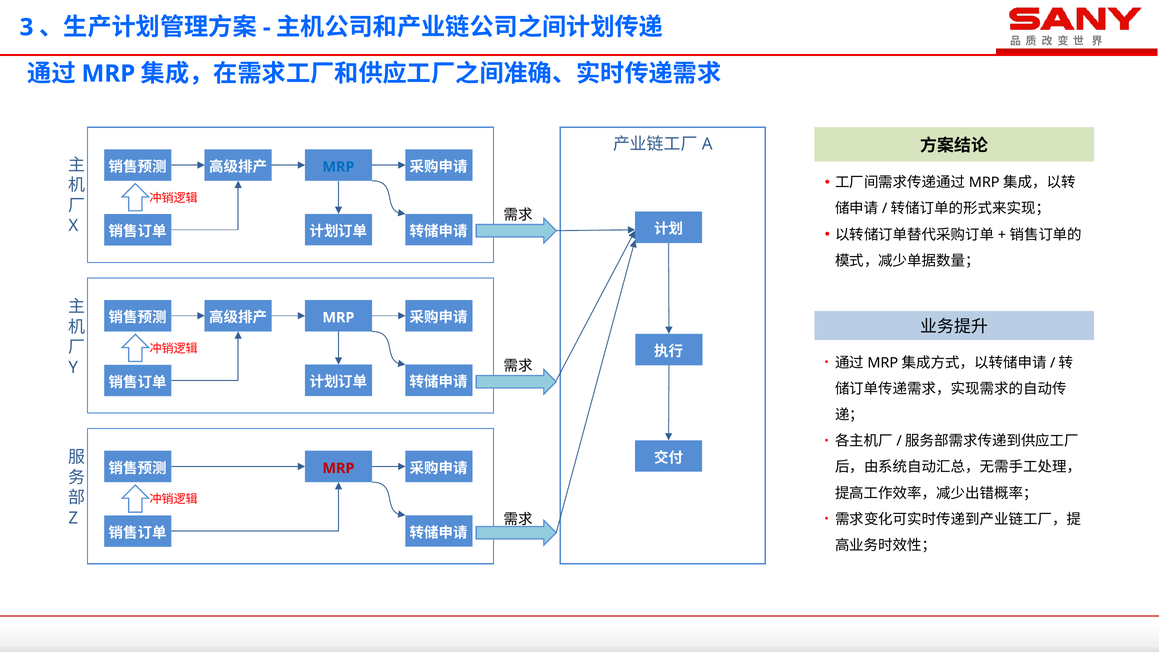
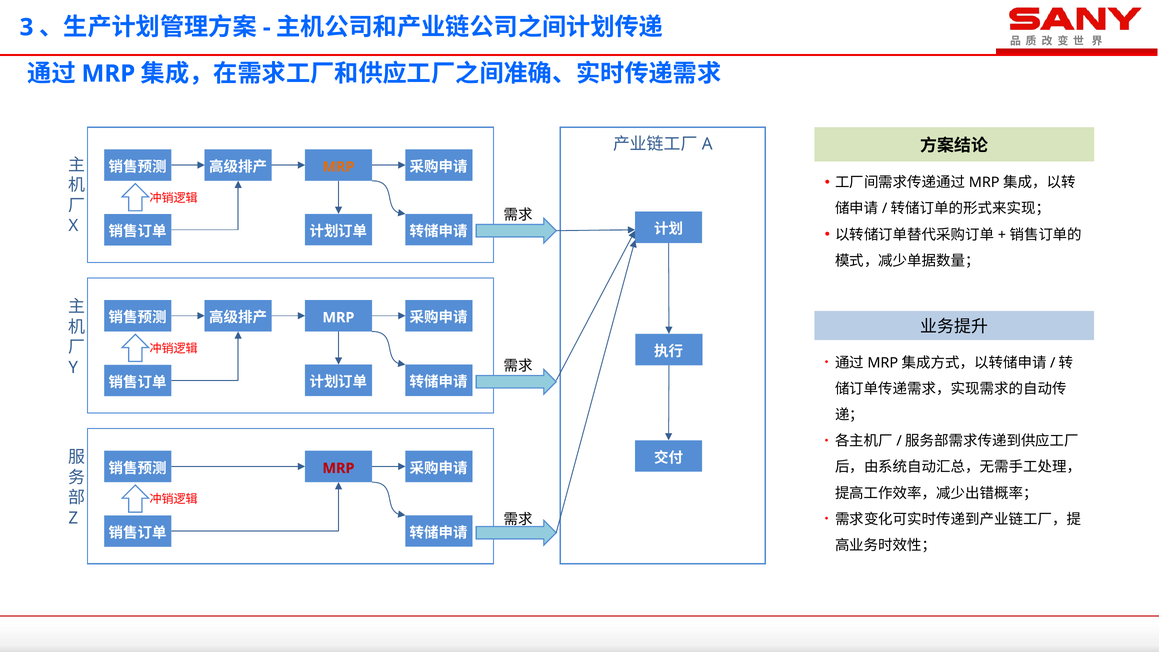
MRP colour: blue -> orange (338, 167)
